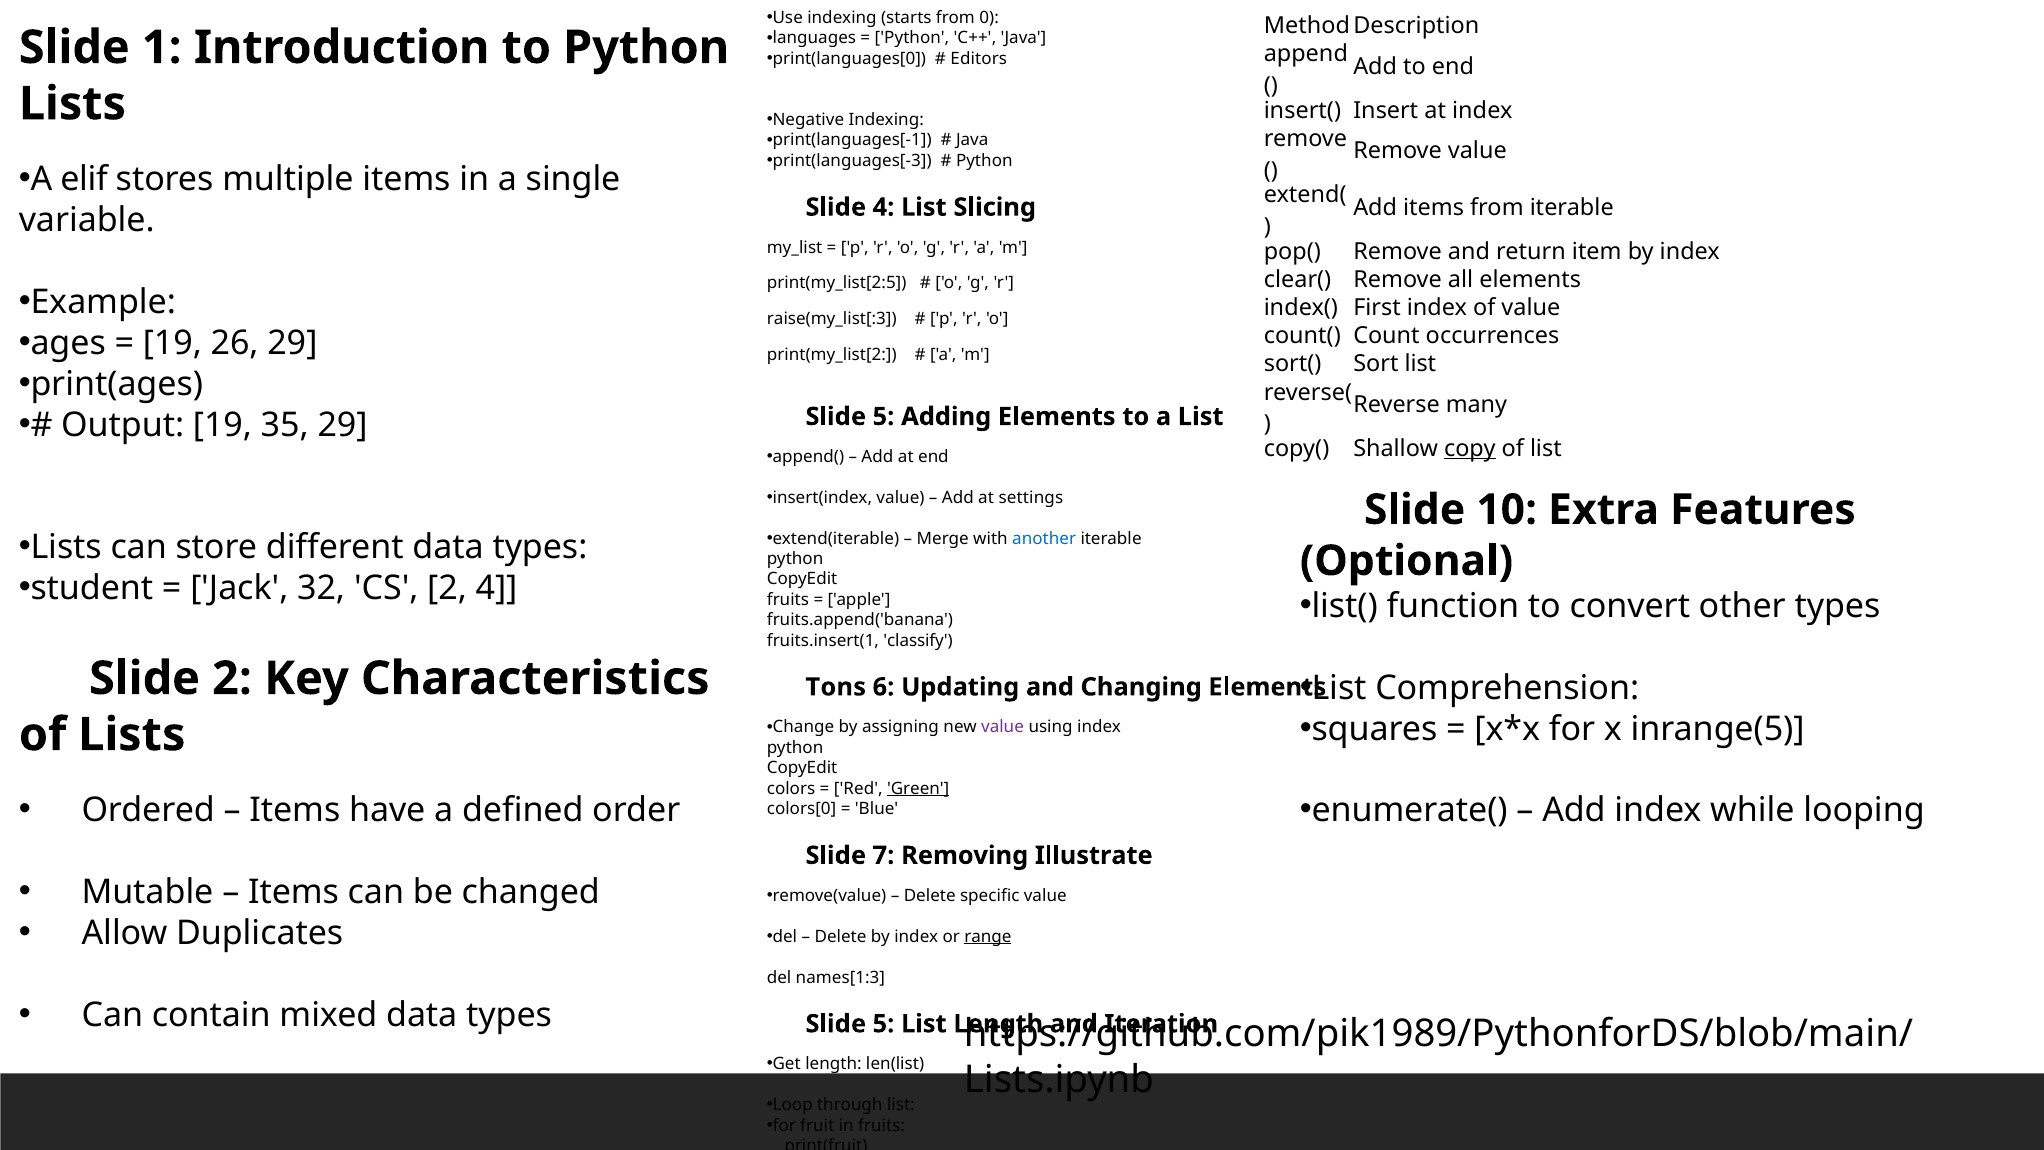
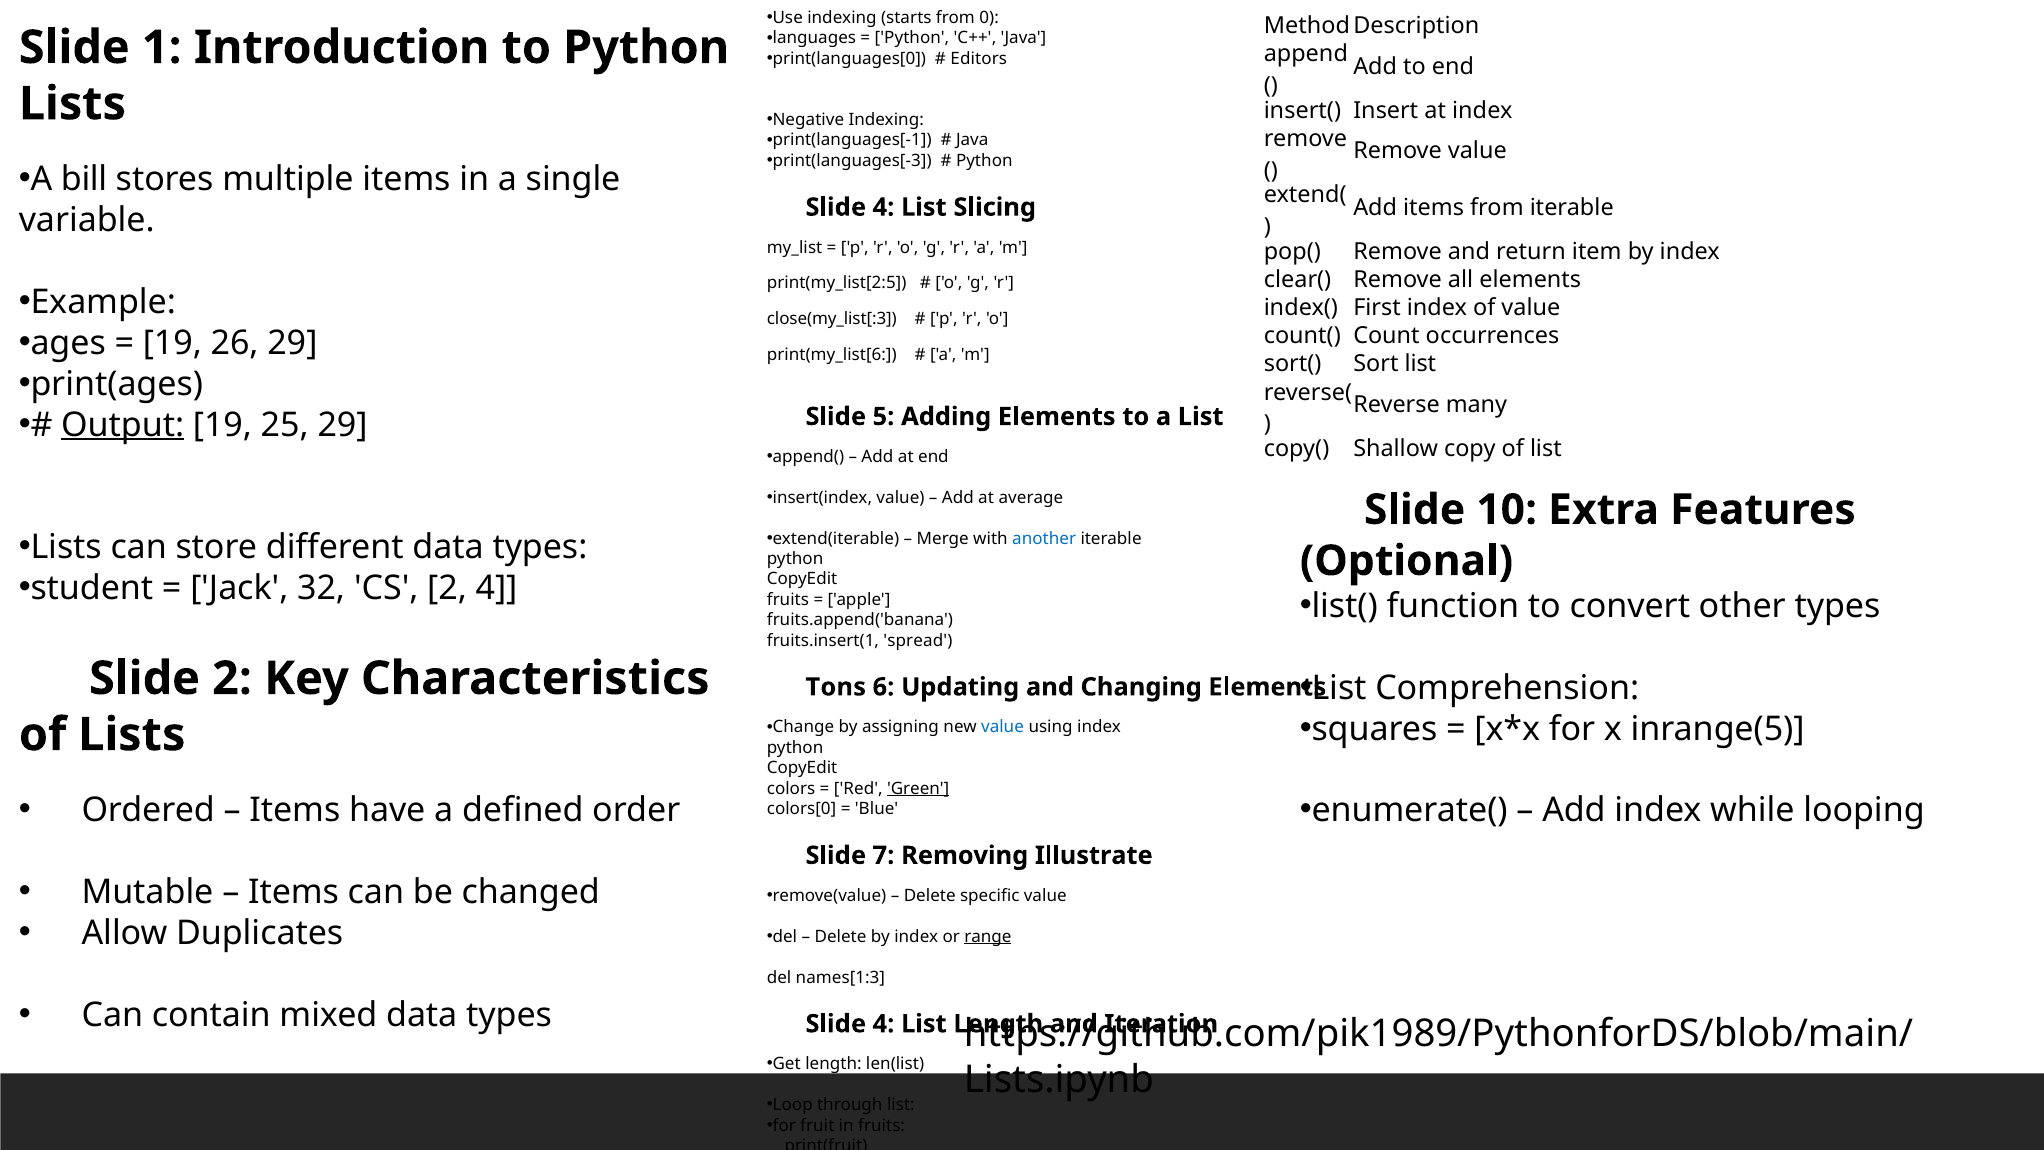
elif: elif -> bill (84, 180)
raise(my_list[:3: raise(my_list[:3 -> close(my_list[:3 (832, 319)
print(my_list[2: print(my_list[2 -> print(my_list[6 (832, 355)
Output underline: none -> present (123, 425)
35: 35 -> 25 (285, 425)
copy underline: present -> none (1470, 449)
settings: settings -> average (1031, 498)
classify: classify -> spread (918, 640)
value colour: purple -> blue (1003, 727)
5: 5 -> 4 (883, 1024)
